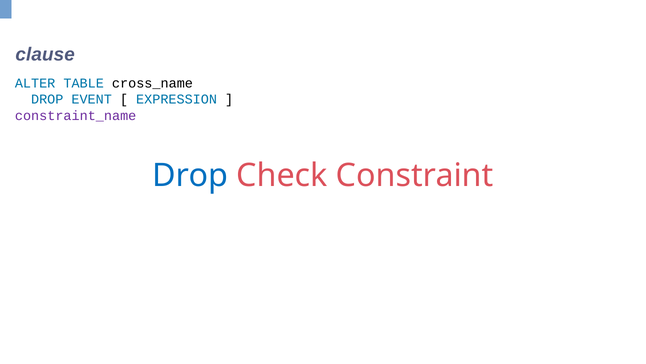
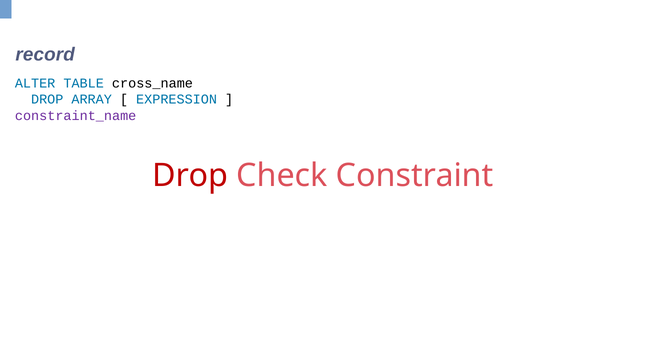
clause: clause -> record (45, 54)
EVENT: EVENT -> ARRAY (92, 99)
Drop colour: blue -> red (190, 175)
